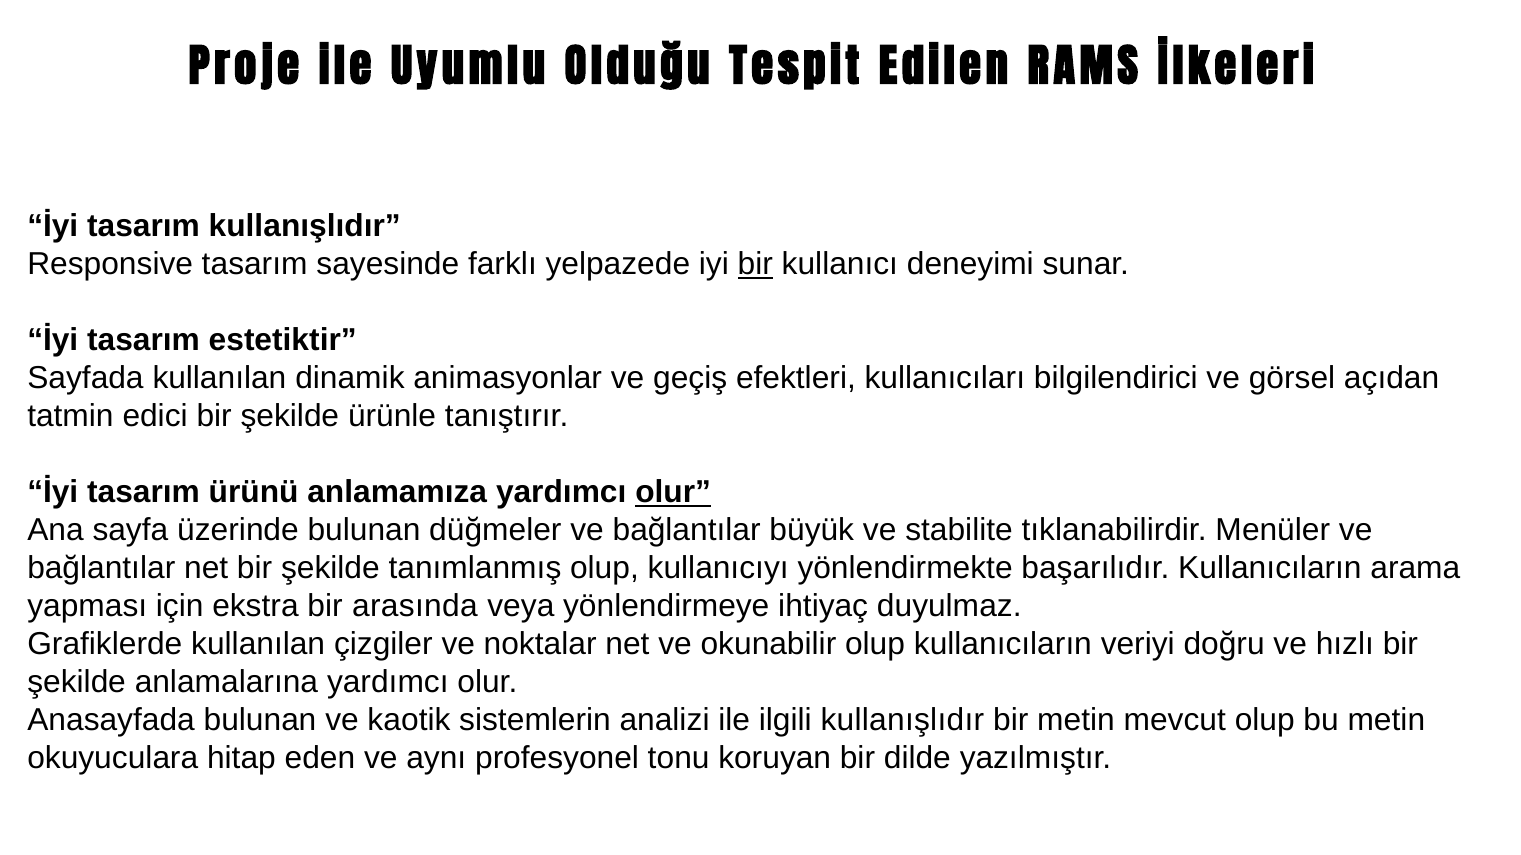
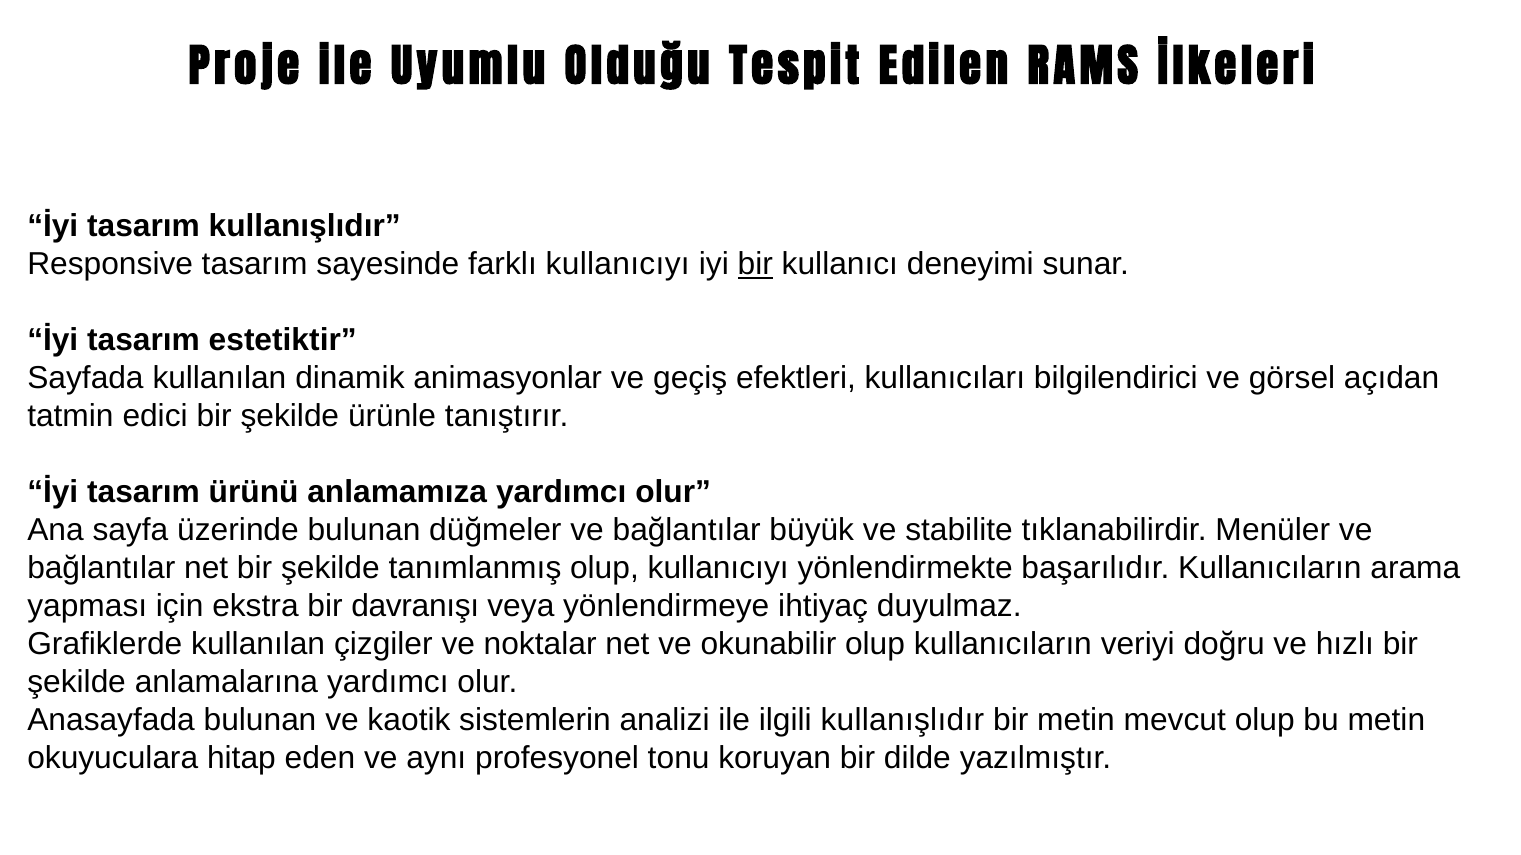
farklı yelpazede: yelpazede -> kullanıcıyı (618, 264)
olur underline: present -> none (673, 492)
arasında: arasında -> davranışı (415, 606)
